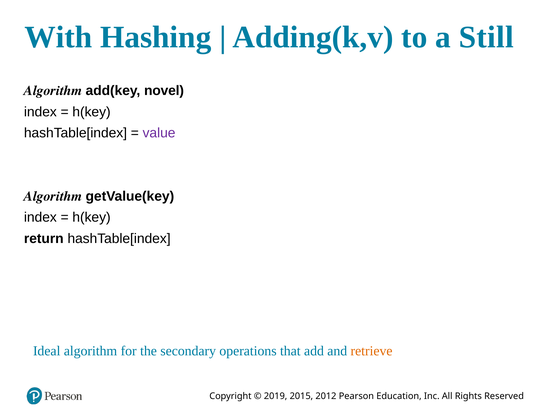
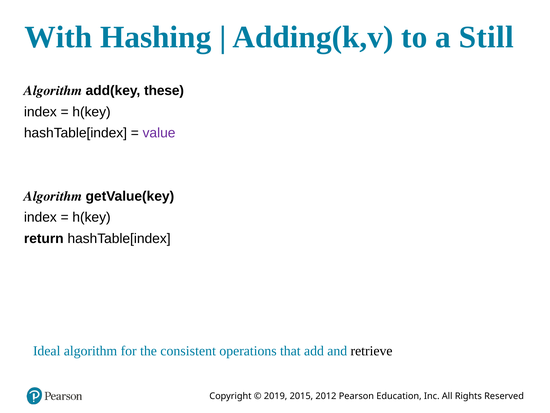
novel: novel -> these (164, 91)
secondary: secondary -> consistent (188, 350)
retrieve colour: orange -> black (372, 350)
